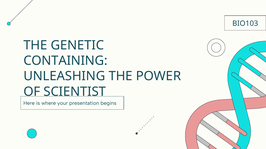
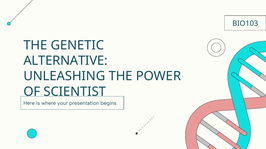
CONTAINING: CONTAINING -> ALTERNATIVE (66, 61)
